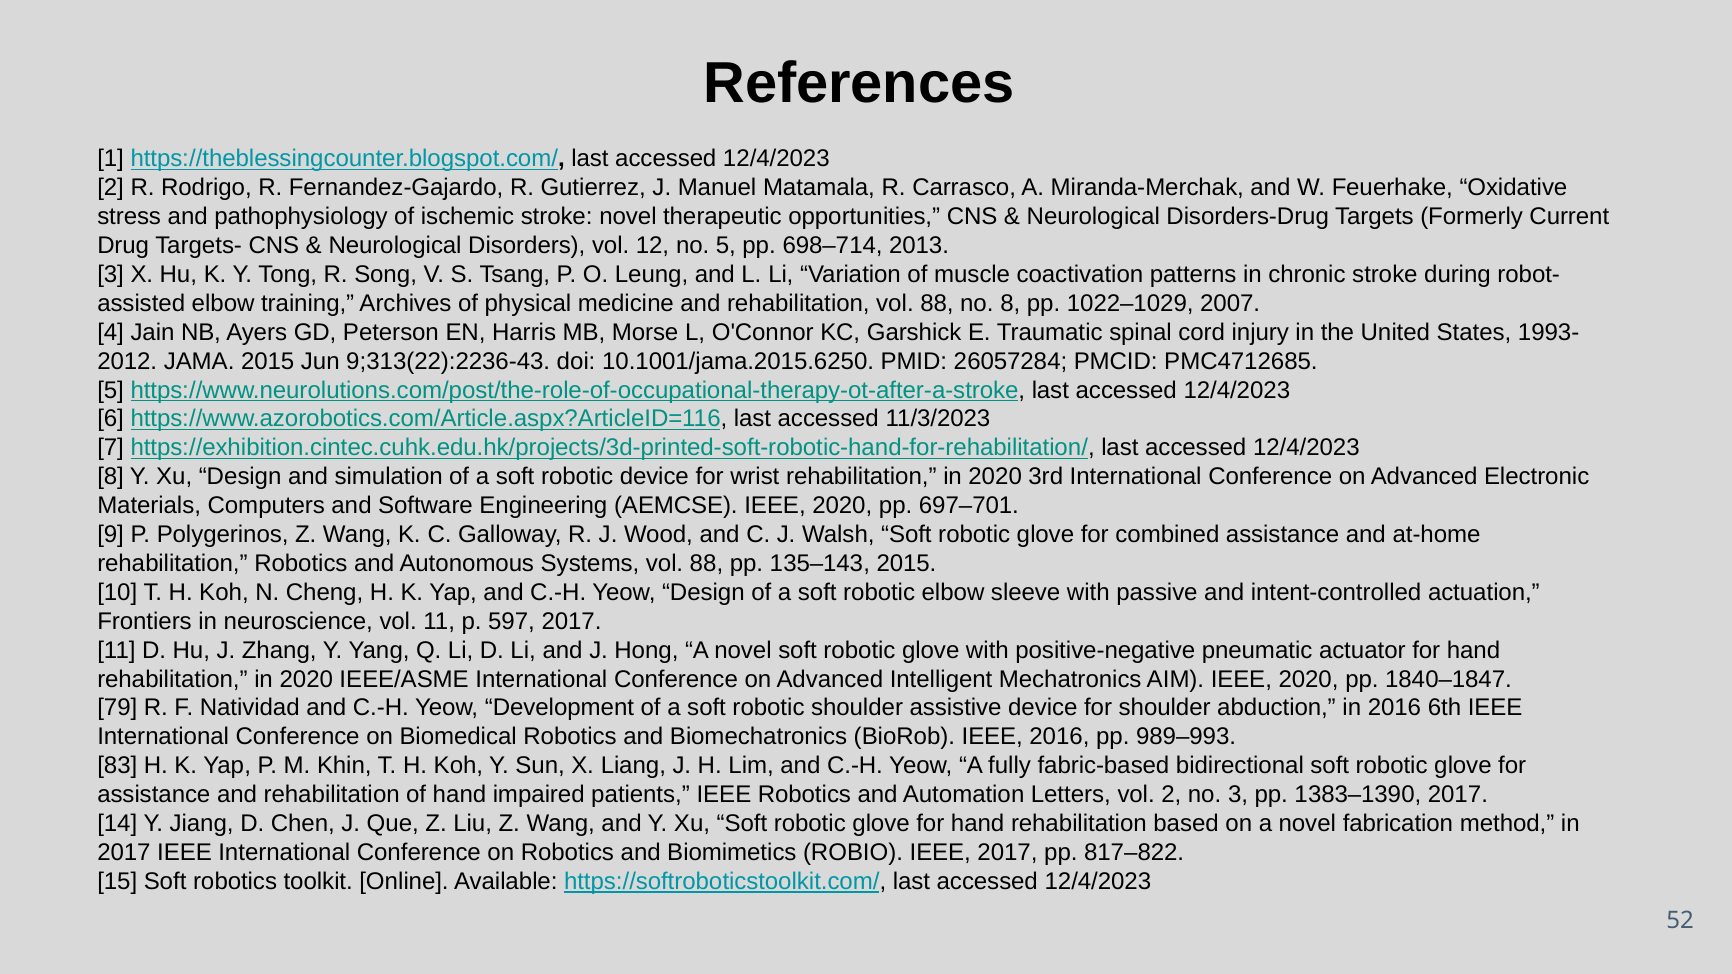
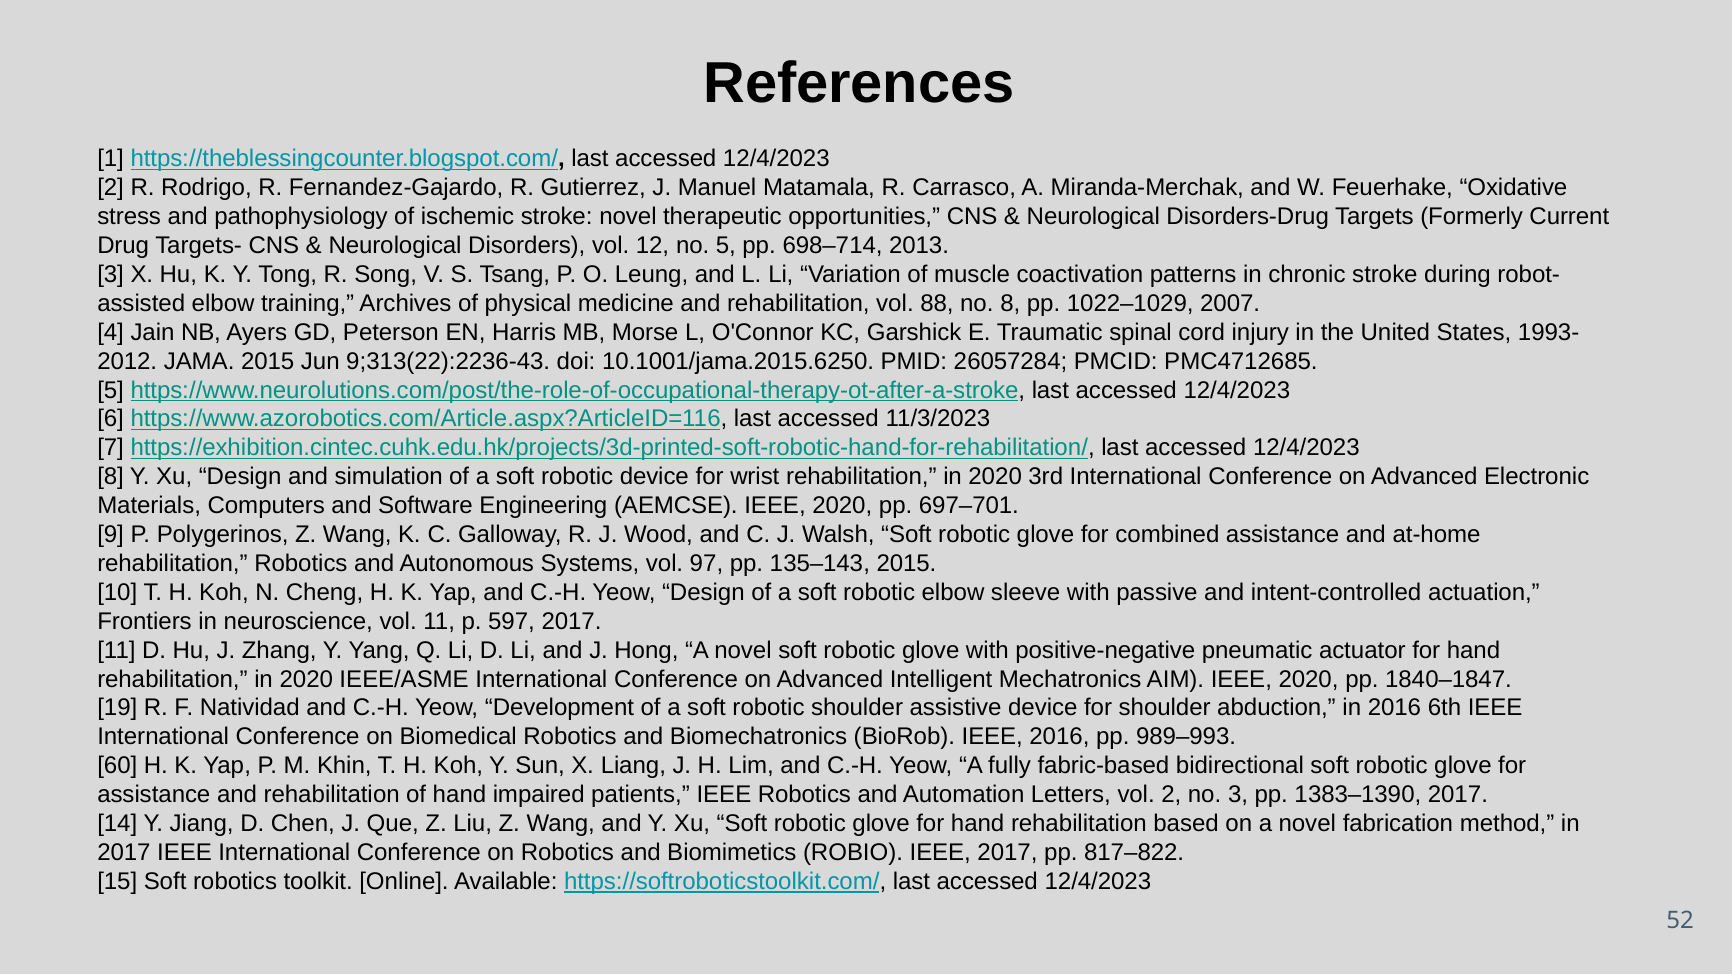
Systems vol 88: 88 -> 97 (706, 564)
79: 79 -> 19 (117, 708)
83: 83 -> 60 (117, 766)
